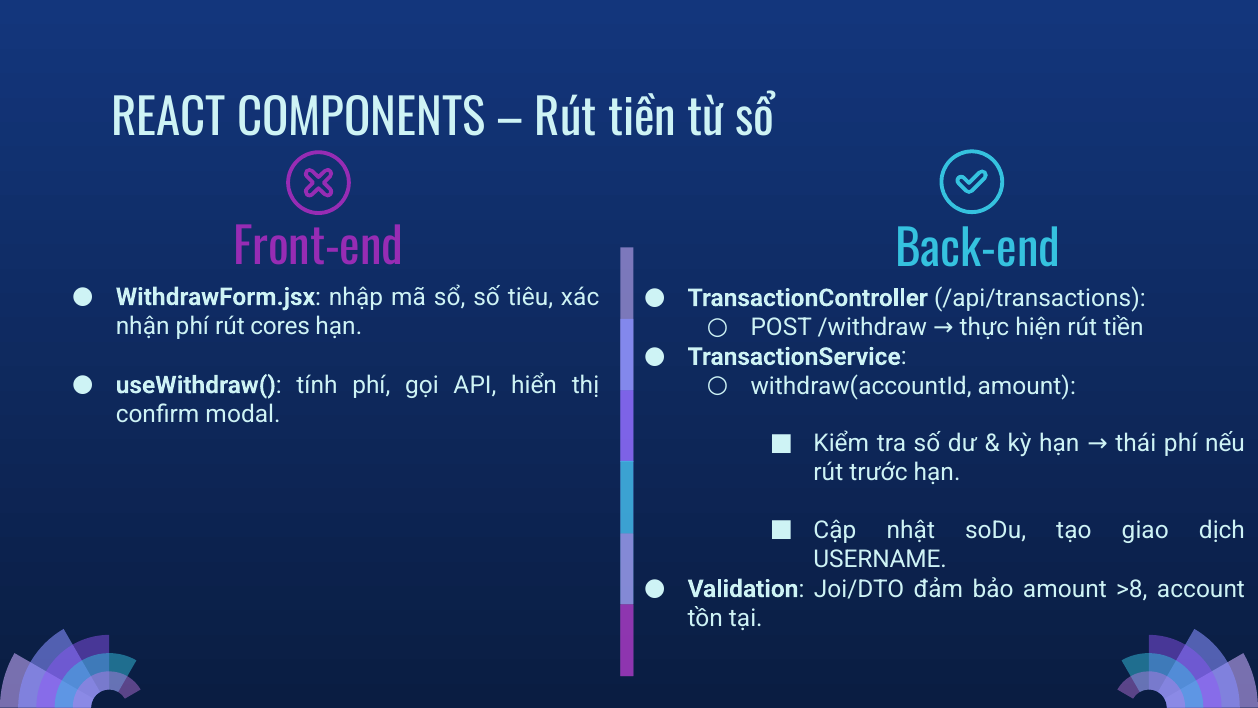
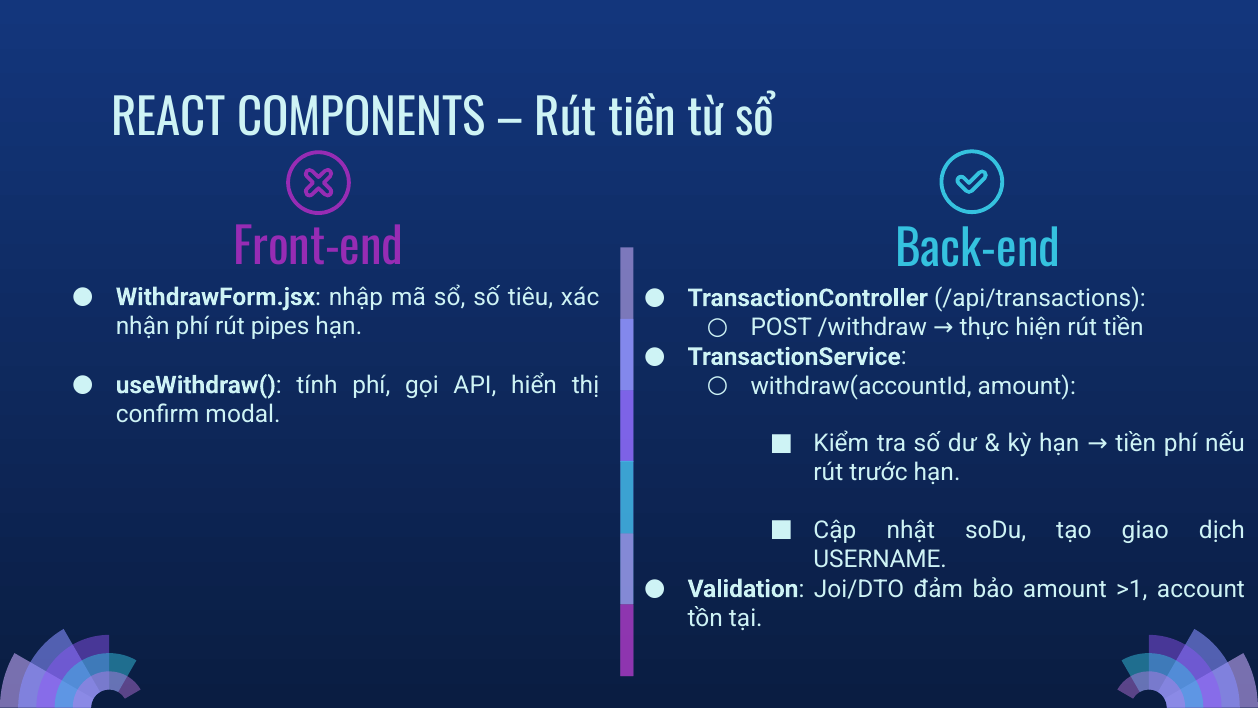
cores: cores -> pipes (280, 326)
hạn thái: thái -> tiền (1136, 443)
>8: >8 -> >1 (1132, 589)
